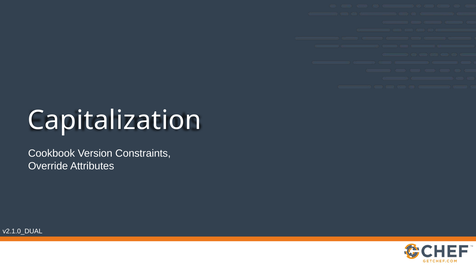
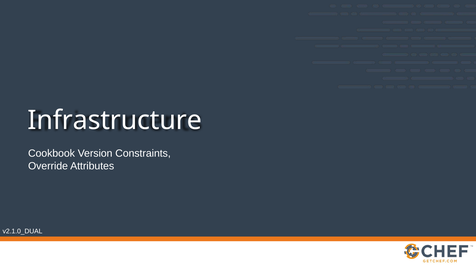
Capitalization: Capitalization -> Infrastructure (115, 120)
